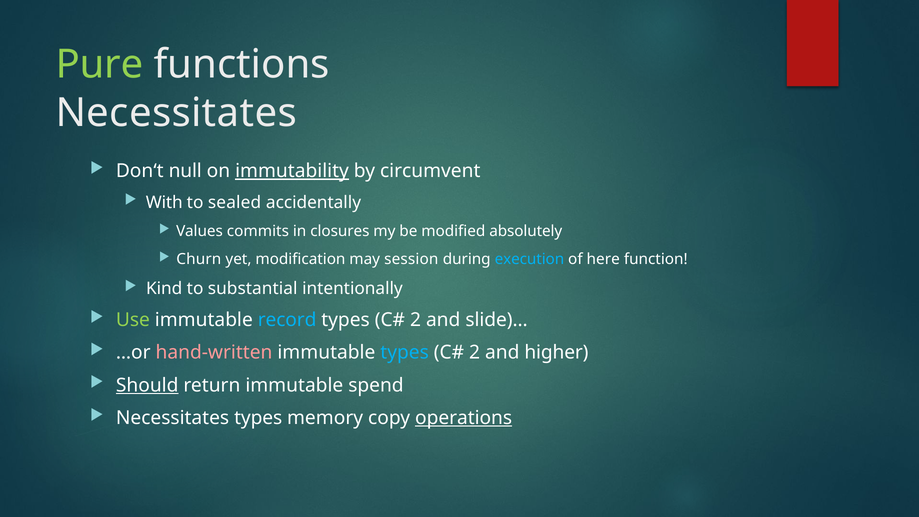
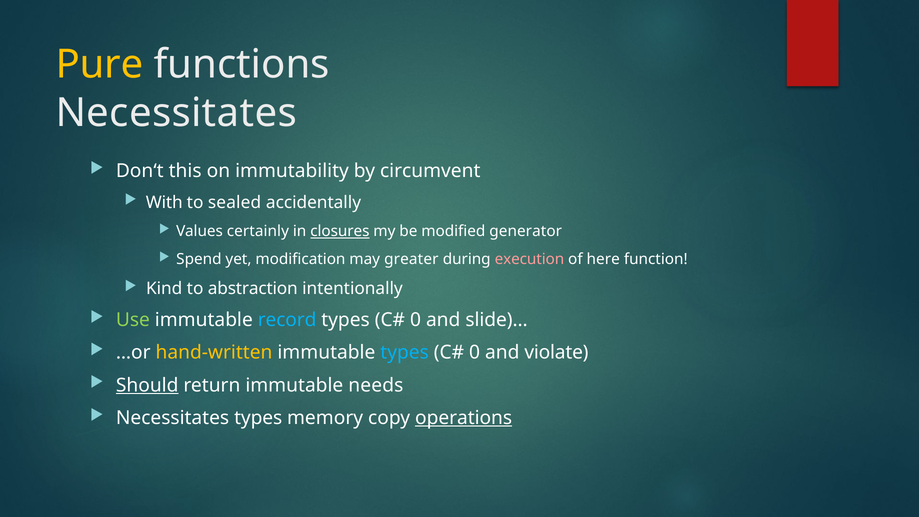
Pure colour: light green -> yellow (99, 65)
null: null -> this (185, 171)
immutability underline: present -> none (292, 171)
commits: commits -> certainly (258, 231)
closures underline: none -> present (340, 231)
absolutely: absolutely -> generator (526, 231)
Churn: Churn -> Spend (199, 259)
session: session -> greater (411, 259)
execution colour: light blue -> pink (529, 259)
substantial: substantial -> abstraction (253, 288)
2: 2 -> 0 (416, 320)
hand-written colour: pink -> yellow (214, 353)
2: 2 -> 0 (475, 353)
higher: higher -> violate (556, 353)
spend: spend -> needs (376, 385)
